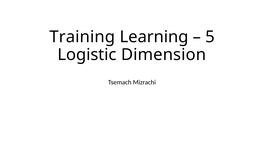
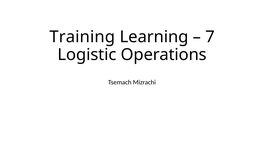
5: 5 -> 7 (210, 37)
Dimension: Dimension -> Operations (164, 55)
